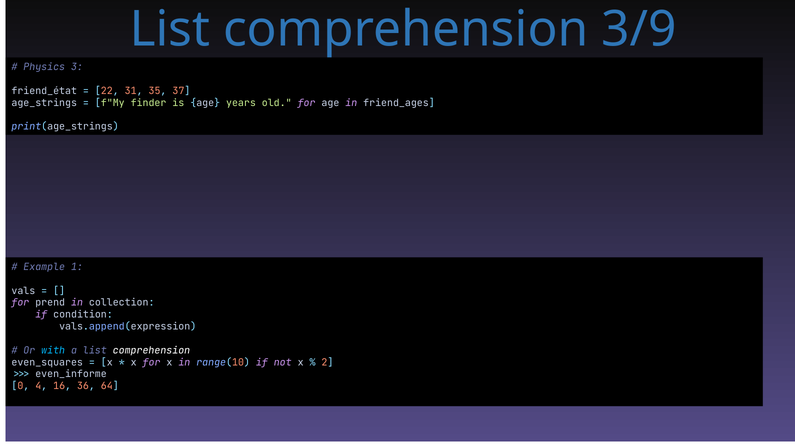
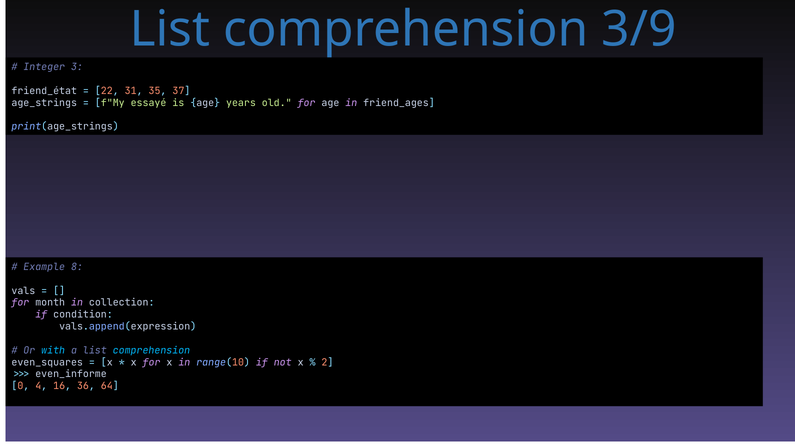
Physics: Physics -> Integer (44, 67)
finder: finder -> essayé (149, 103)
1: 1 -> 8 (77, 267)
prend: prend -> month (50, 303)
comprehension colour: white -> light blue (151, 351)
